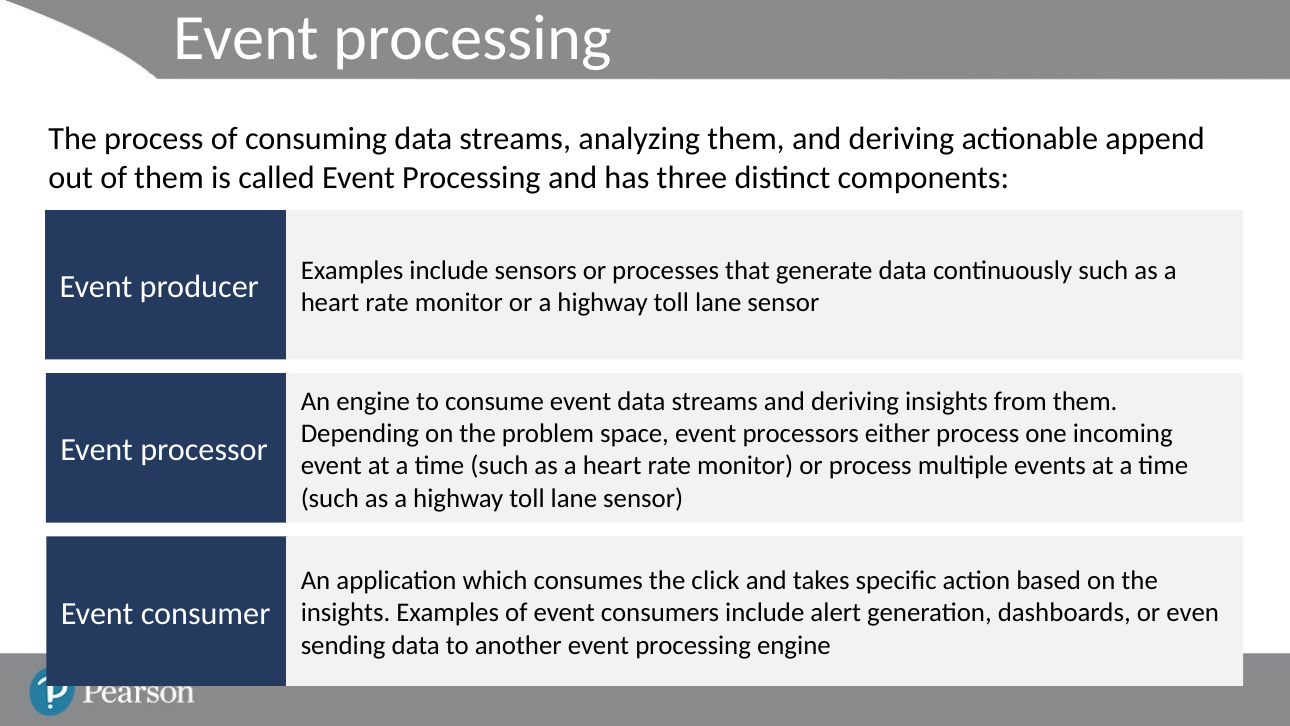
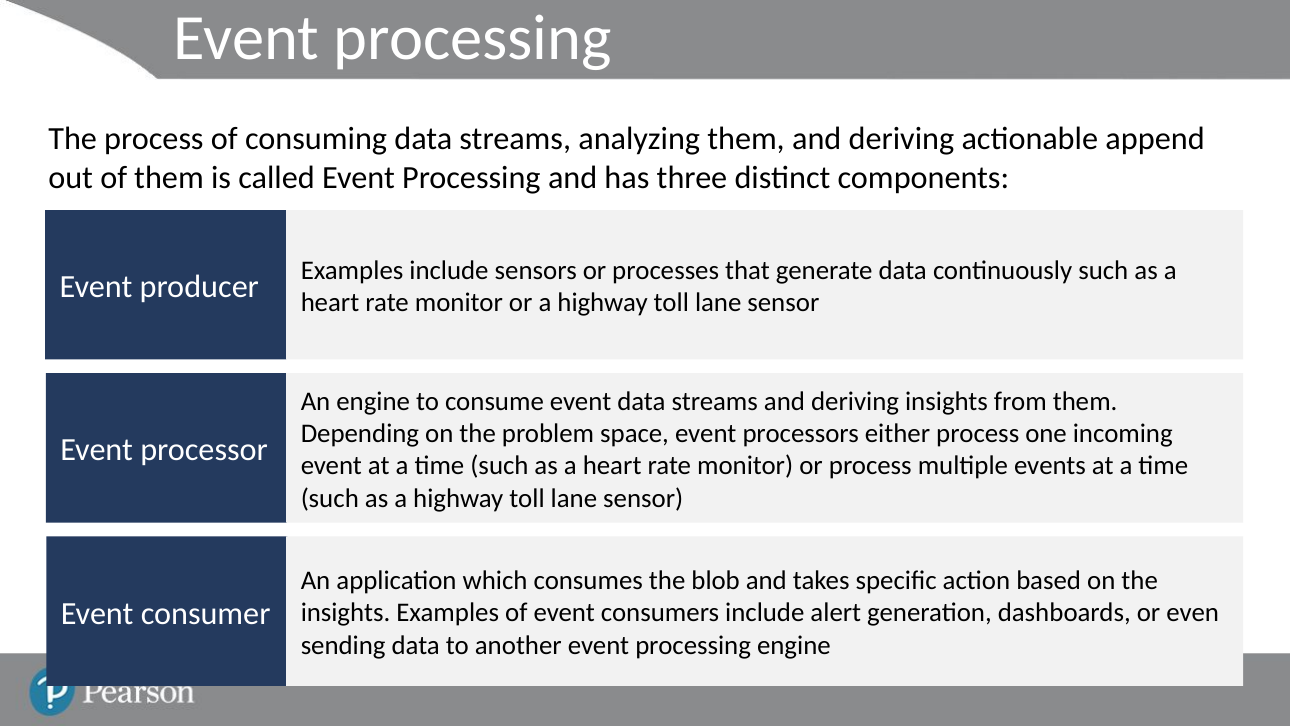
the click: click -> blob (716, 580)
